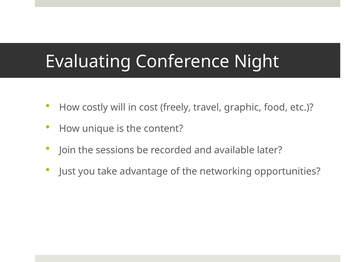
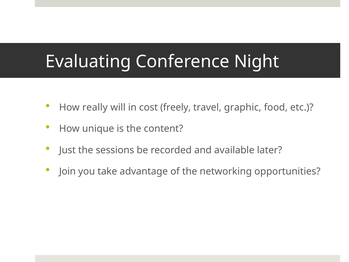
costly: costly -> really (95, 107)
Join: Join -> Just (67, 150)
Just: Just -> Join (67, 171)
